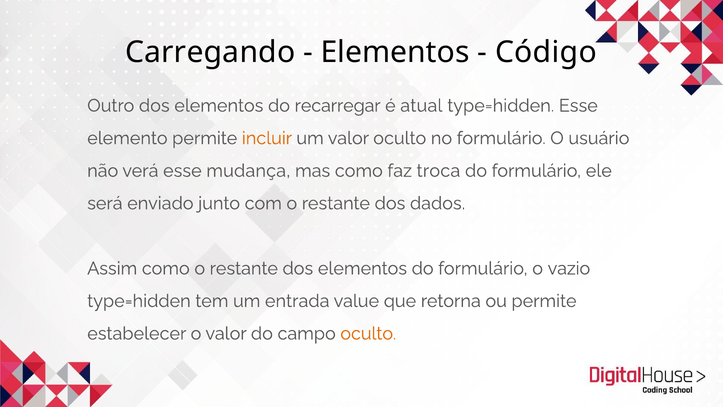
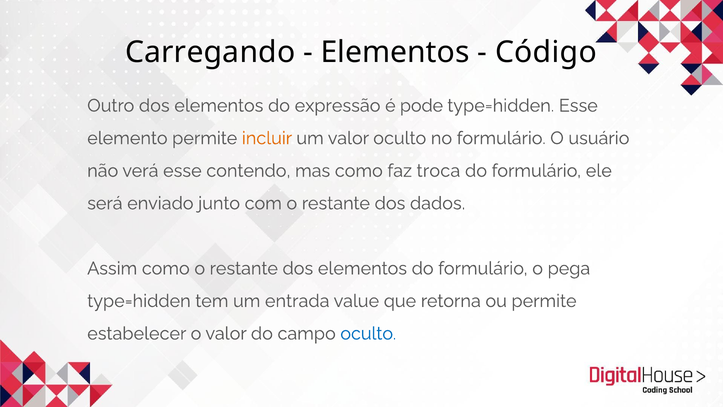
recarregar: recarregar -> expressão (338, 106)
atual: atual -> pode (422, 106)
mudança: mudança -> contendo (248, 171)
vazio: vazio -> pega (569, 268)
oculto colour: orange -> blue (368, 333)
